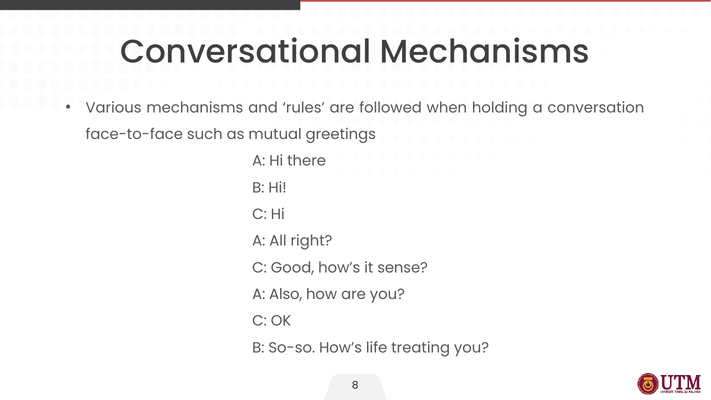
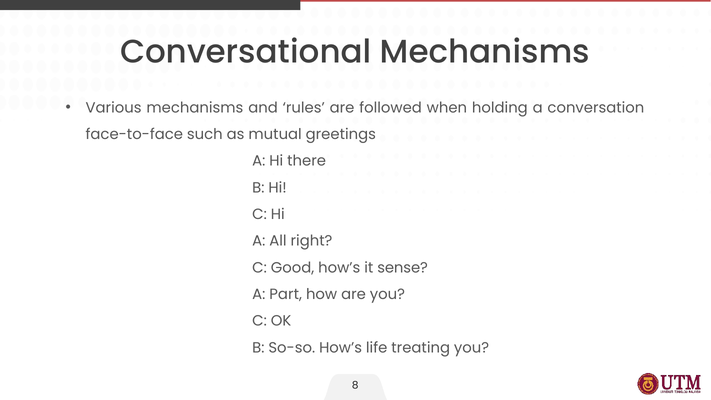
Also: Also -> Part (286, 294)
